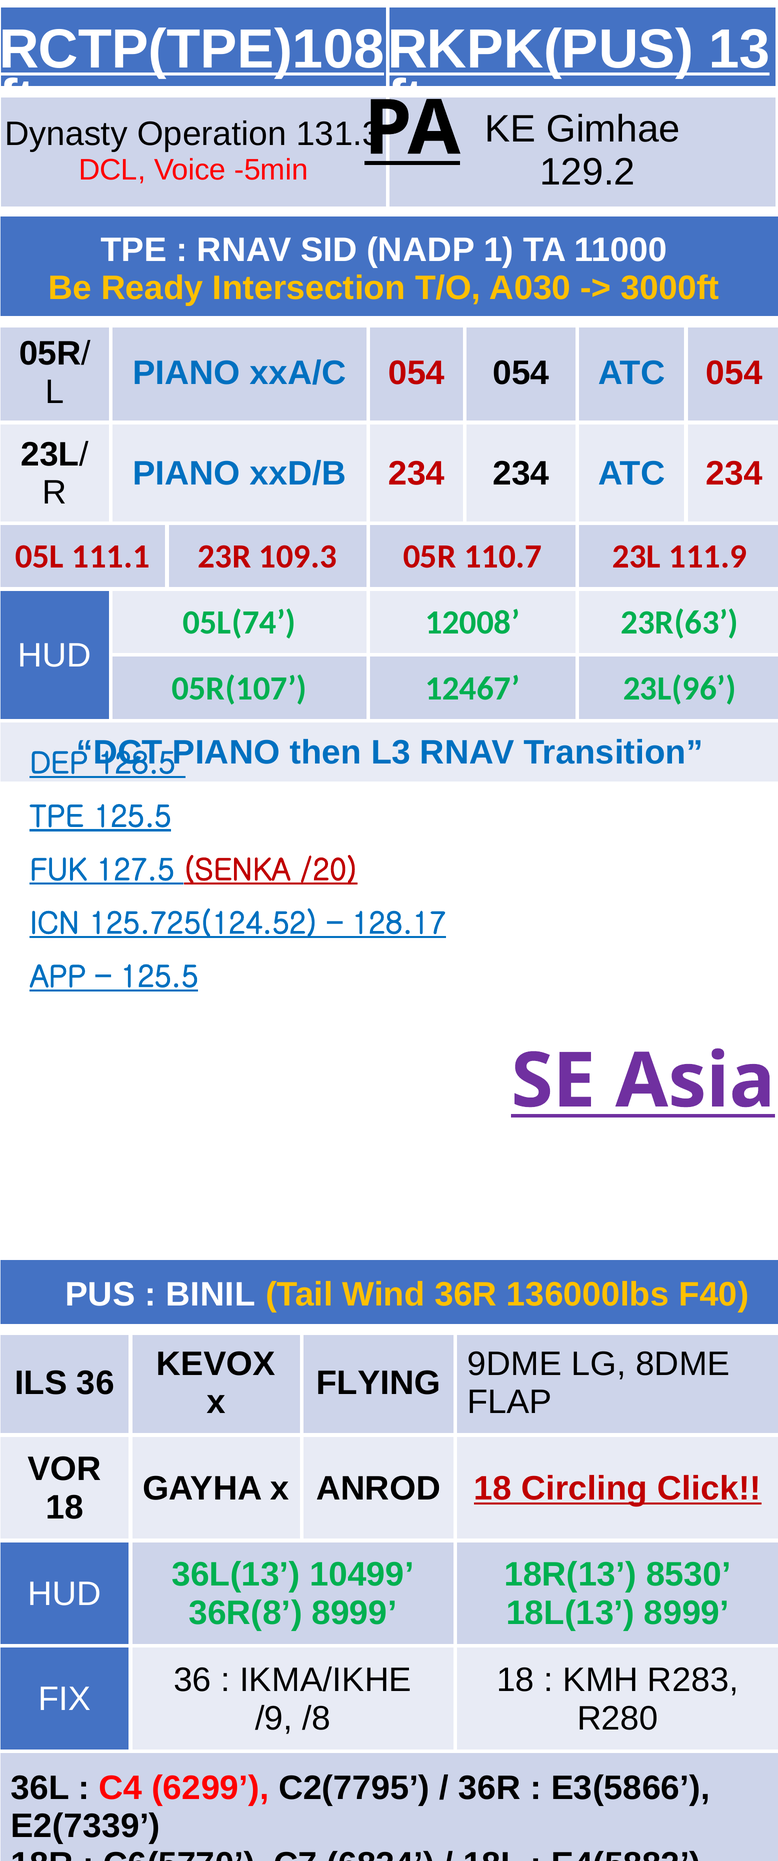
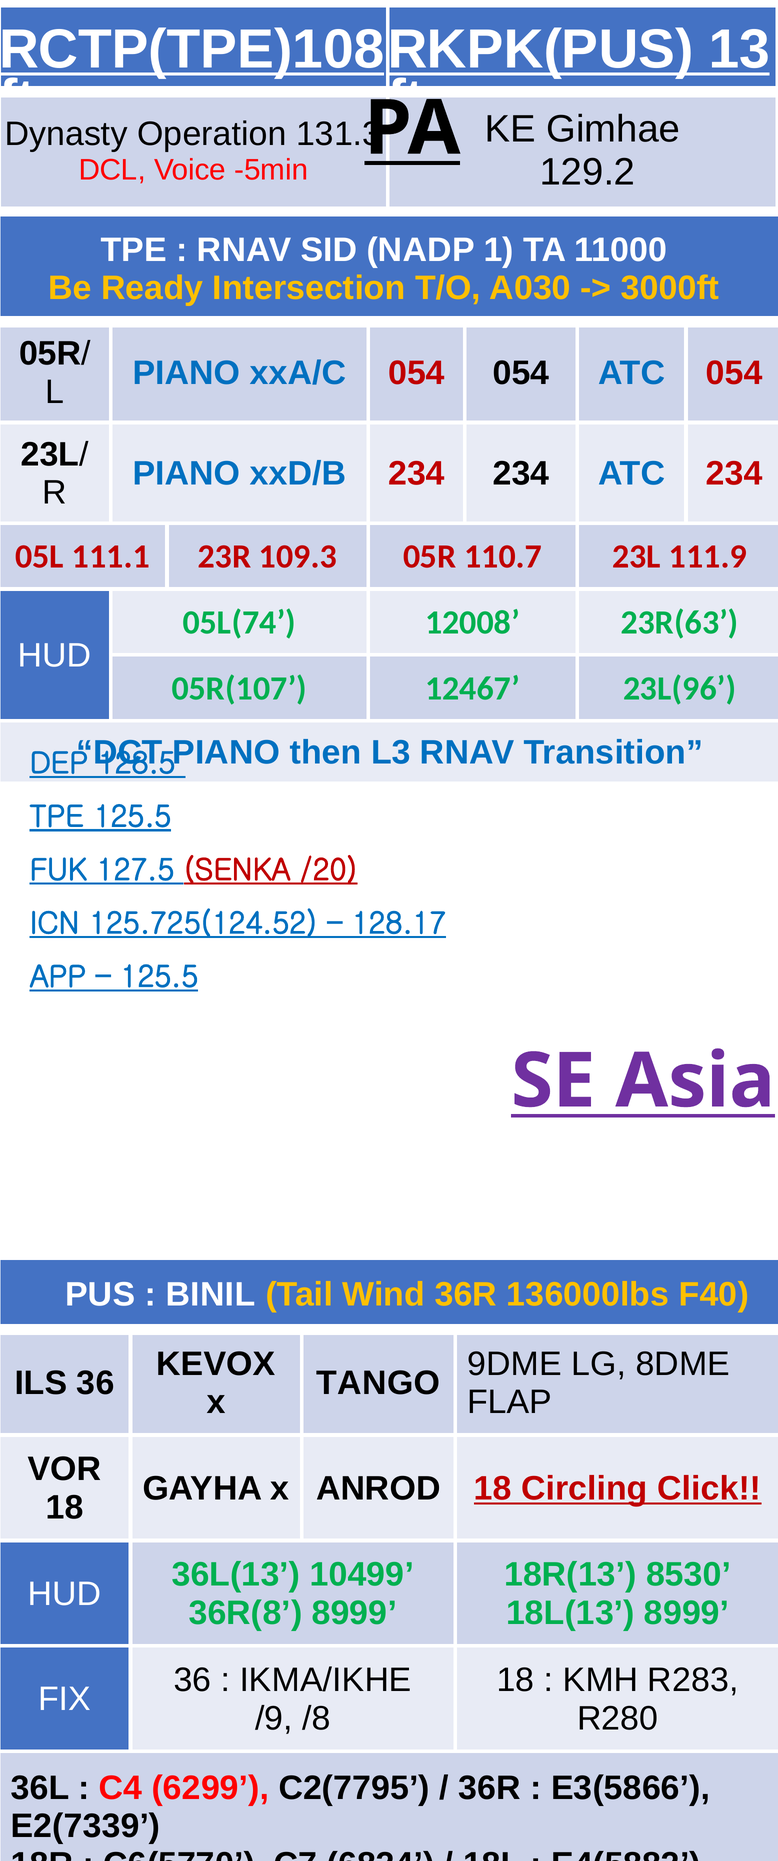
FLYING: FLYING -> TANGO (378, 1383)
